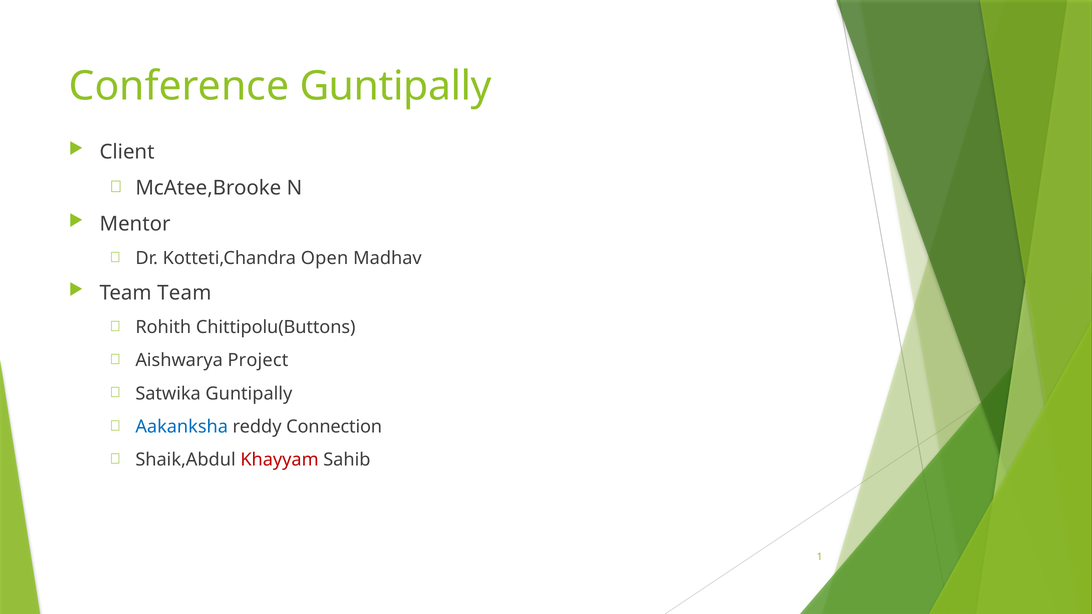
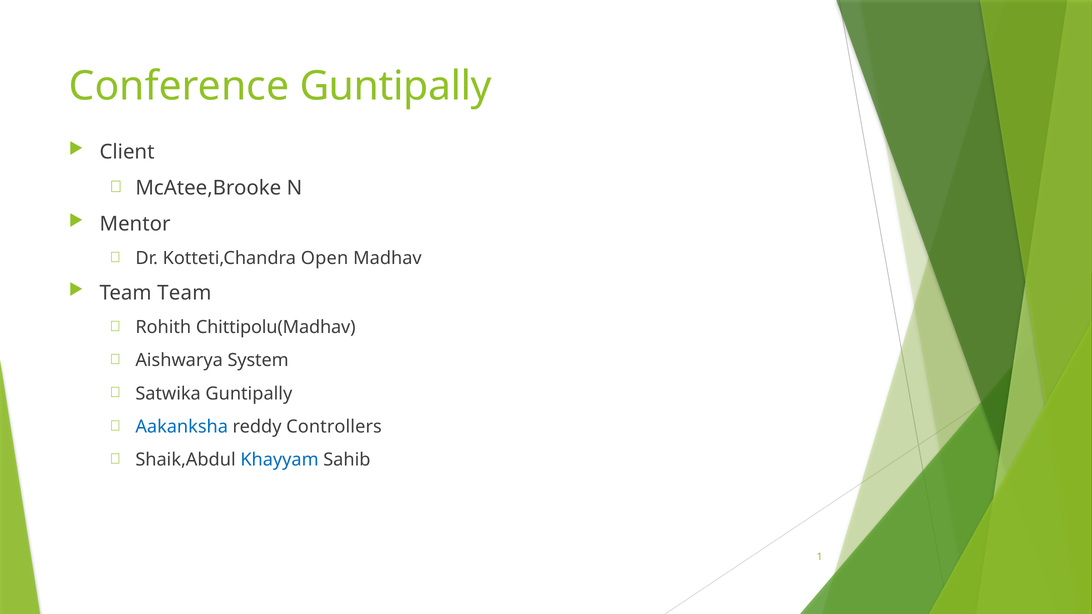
Chittipolu(Buttons: Chittipolu(Buttons -> Chittipolu(Madhav (276, 327)
Project: Project -> System (258, 361)
Connection: Connection -> Controllers (334, 427)
Khayyam colour: red -> blue (280, 460)
